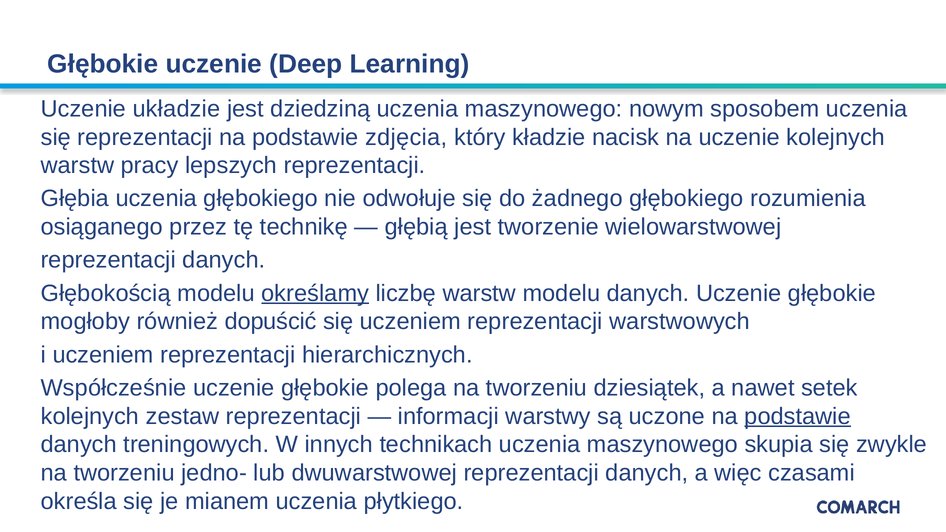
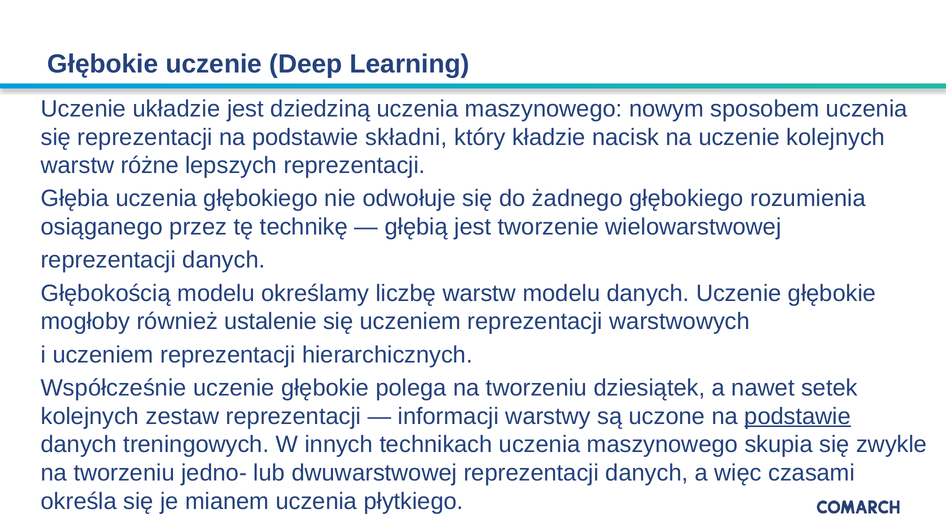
zdjęcia: zdjęcia -> składni (406, 137)
pracy: pracy -> różne (150, 166)
określamy underline: present -> none (315, 293)
dopuścić: dopuścić -> ustalenie (271, 322)
